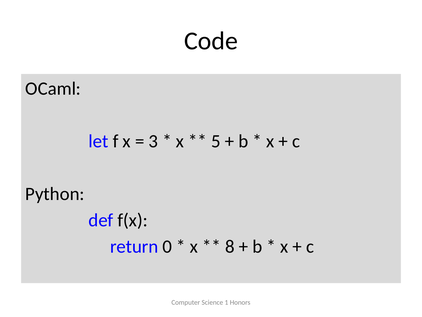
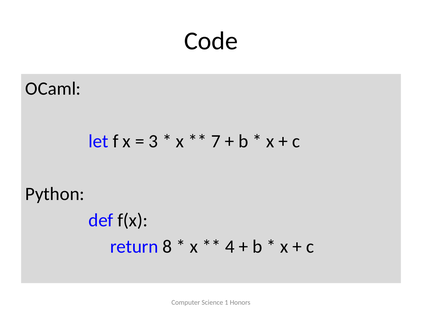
5: 5 -> 7 (216, 141)
0: 0 -> 8 (167, 246)
8: 8 -> 4 (230, 246)
